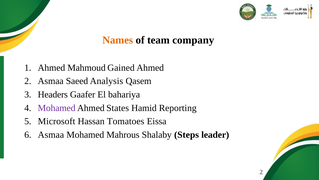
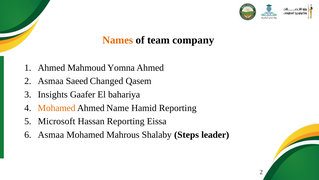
Gained: Gained -> Yomna (121, 68)
Analysis: Analysis -> Changed (107, 81)
Headers: Headers -> Insights (53, 94)
Mohamed colour: purple -> orange (57, 108)
States: States -> Name (118, 108)
Hassan Tomatoes: Tomatoes -> Reporting (126, 121)
